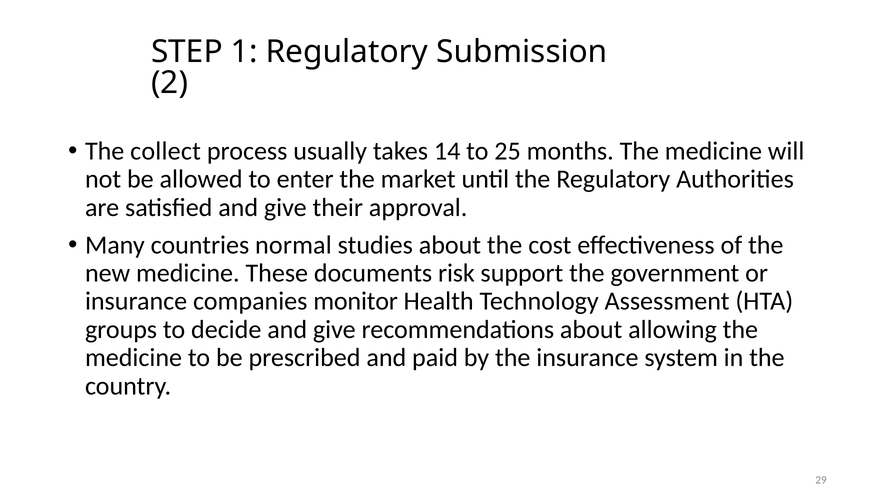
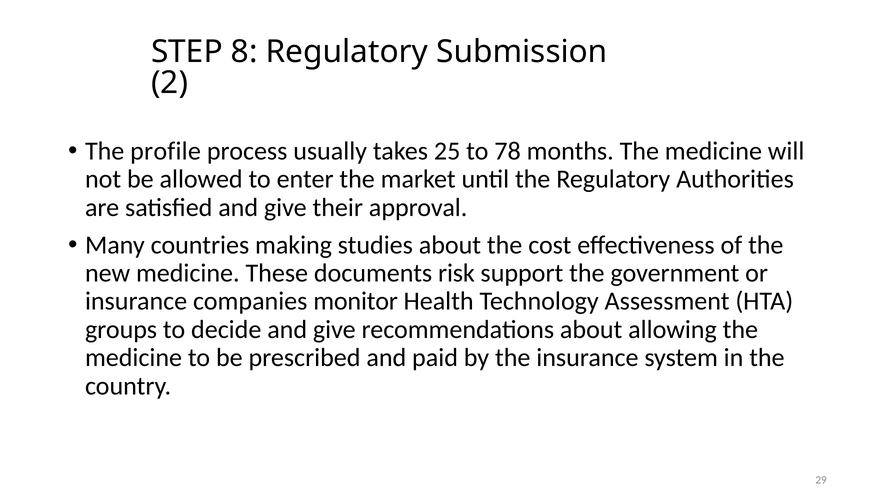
1: 1 -> 8 (244, 52)
collect: collect -> profile (166, 151)
14: 14 -> 25 (447, 151)
25: 25 -> 78 (508, 151)
normal: normal -> making (294, 245)
